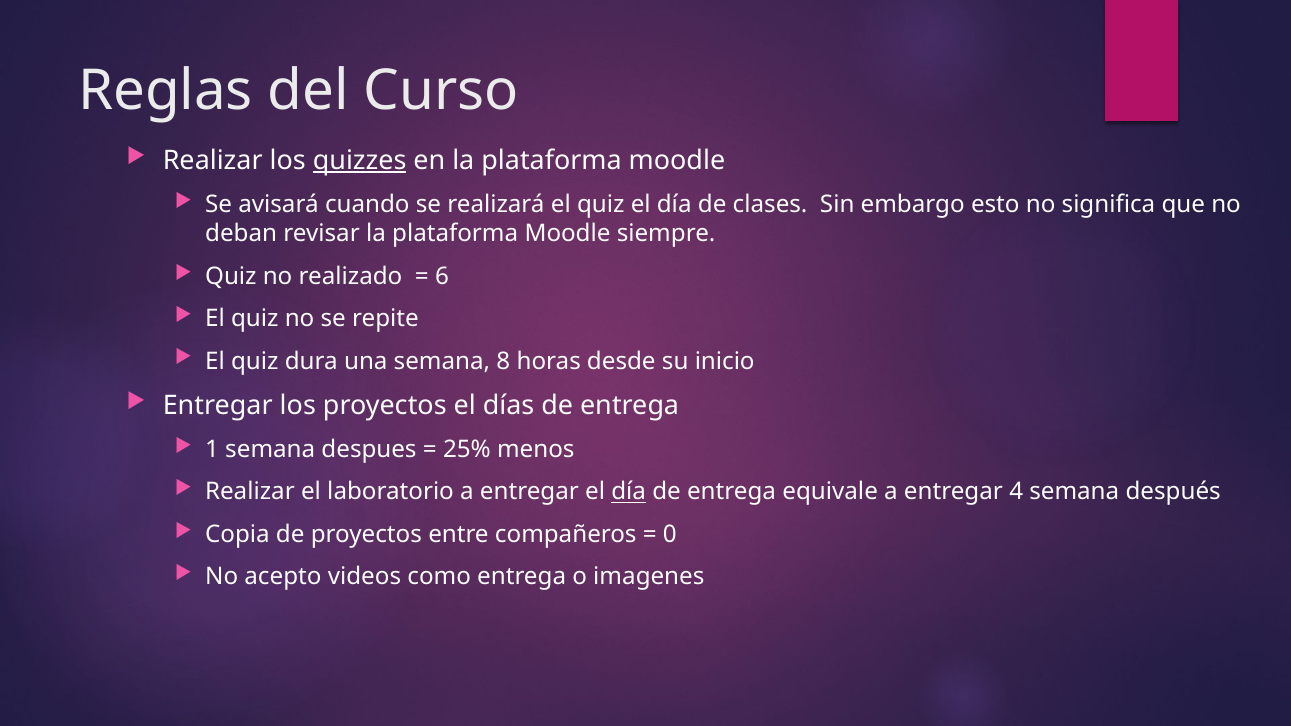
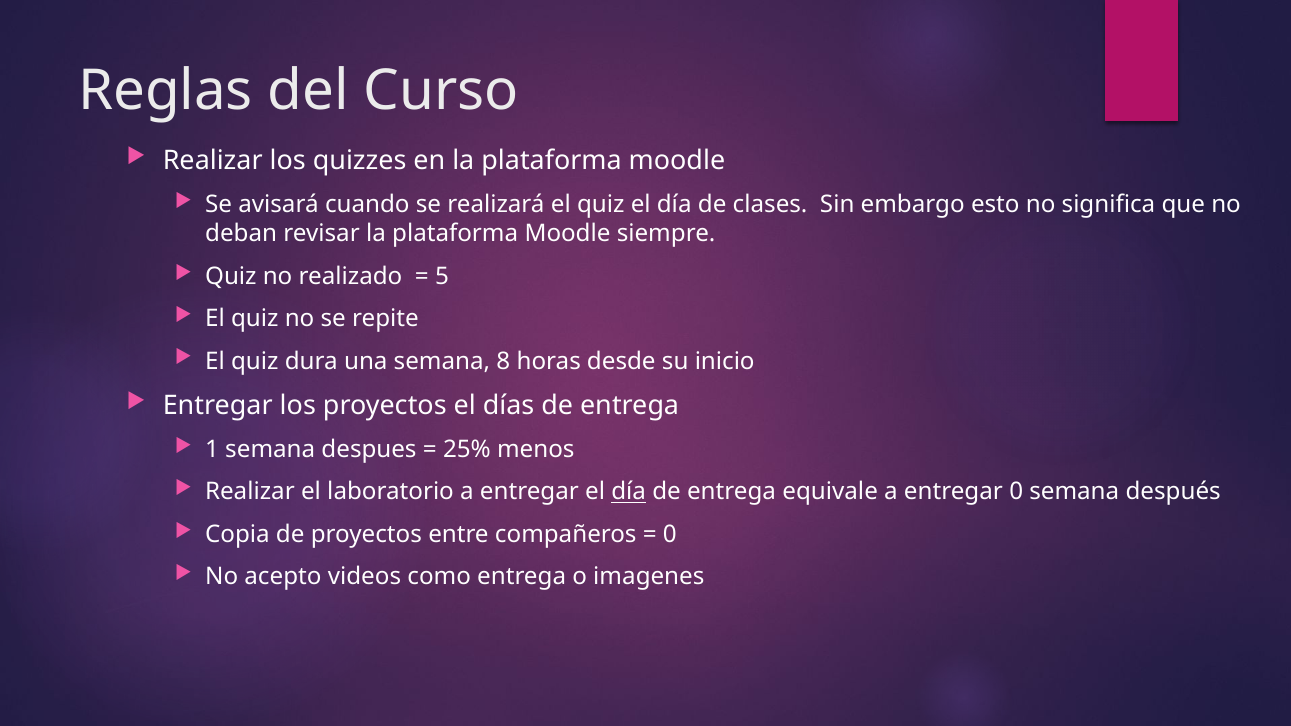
quizzes underline: present -> none (360, 161)
6: 6 -> 5 (442, 276)
entregar 4: 4 -> 0 (1016, 492)
